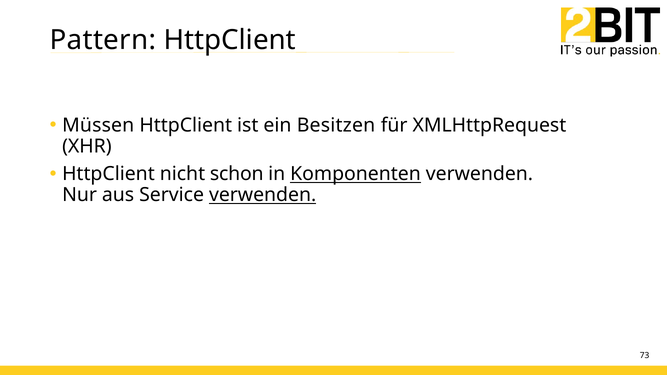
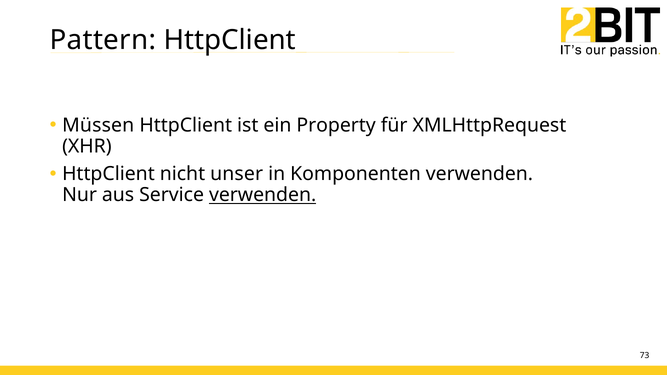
Besitzen: Besitzen -> Property (336, 125)
schon: schon -> unser (237, 174)
Komponenten underline: present -> none (356, 174)
